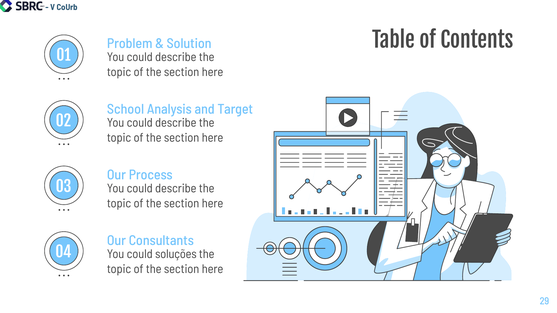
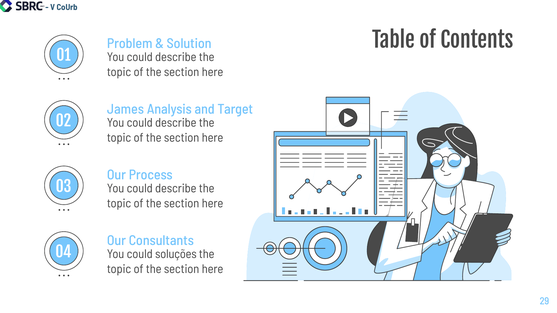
School: School -> James (125, 109)
